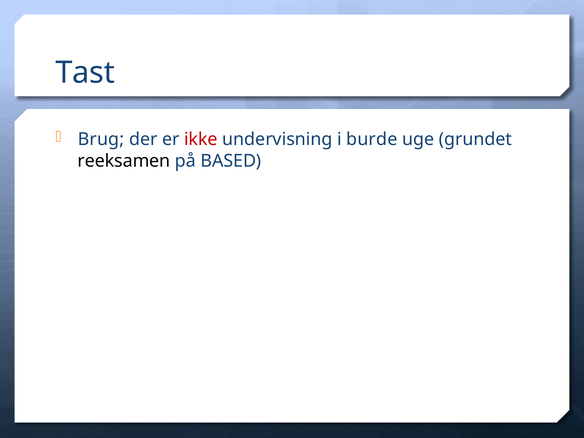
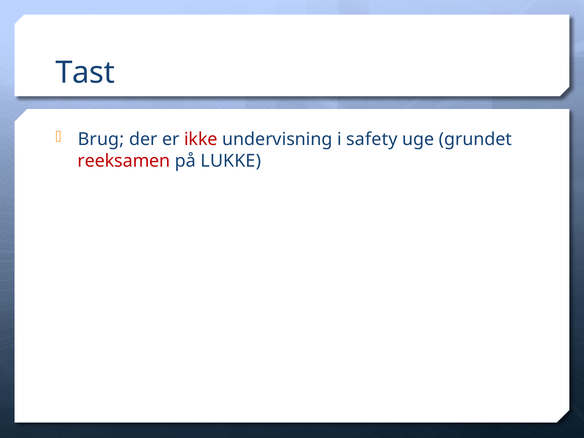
burde: burde -> safety (372, 139)
reeksamen colour: black -> red (124, 161)
BASED: BASED -> LUKKE (231, 161)
